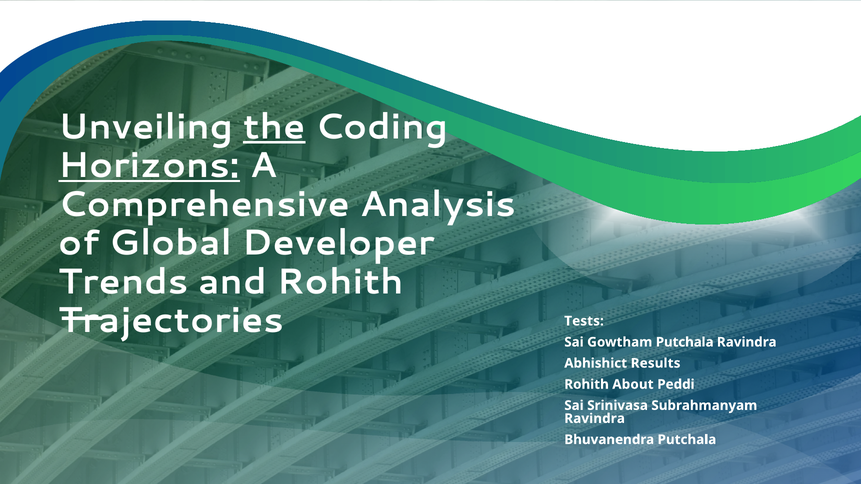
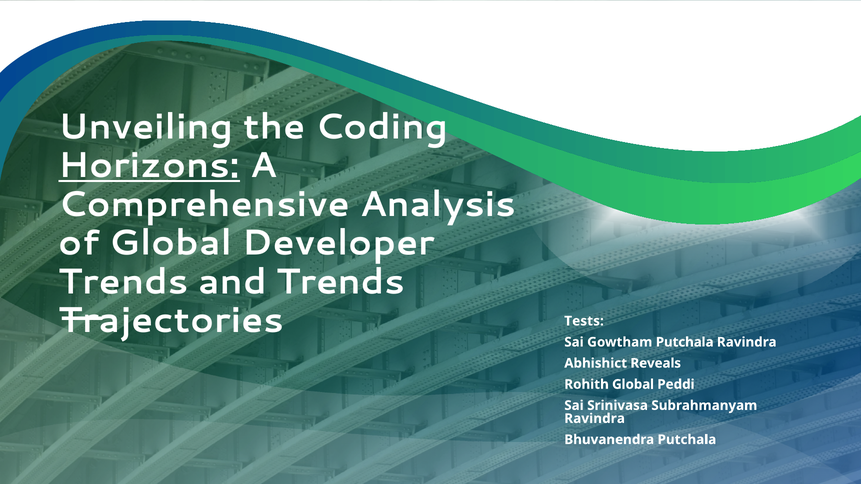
the underline: present -> none (274, 127)
and Rohith: Rohith -> Trends (340, 282)
Results: Results -> Reveals (656, 363)
Rohith About: About -> Global (633, 385)
